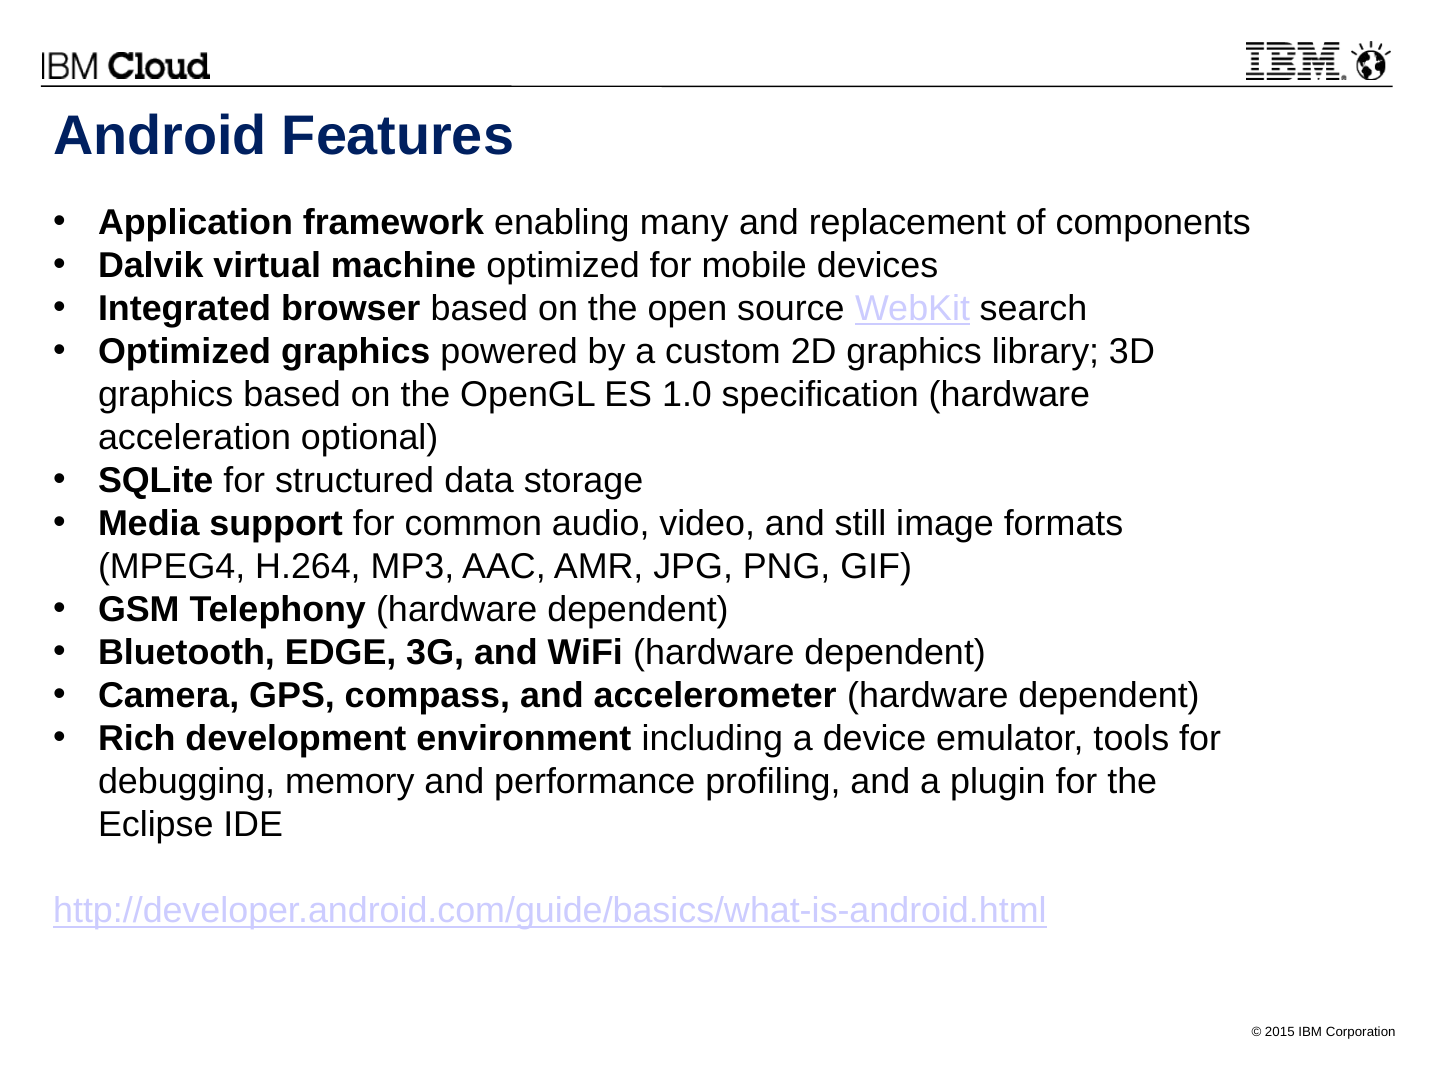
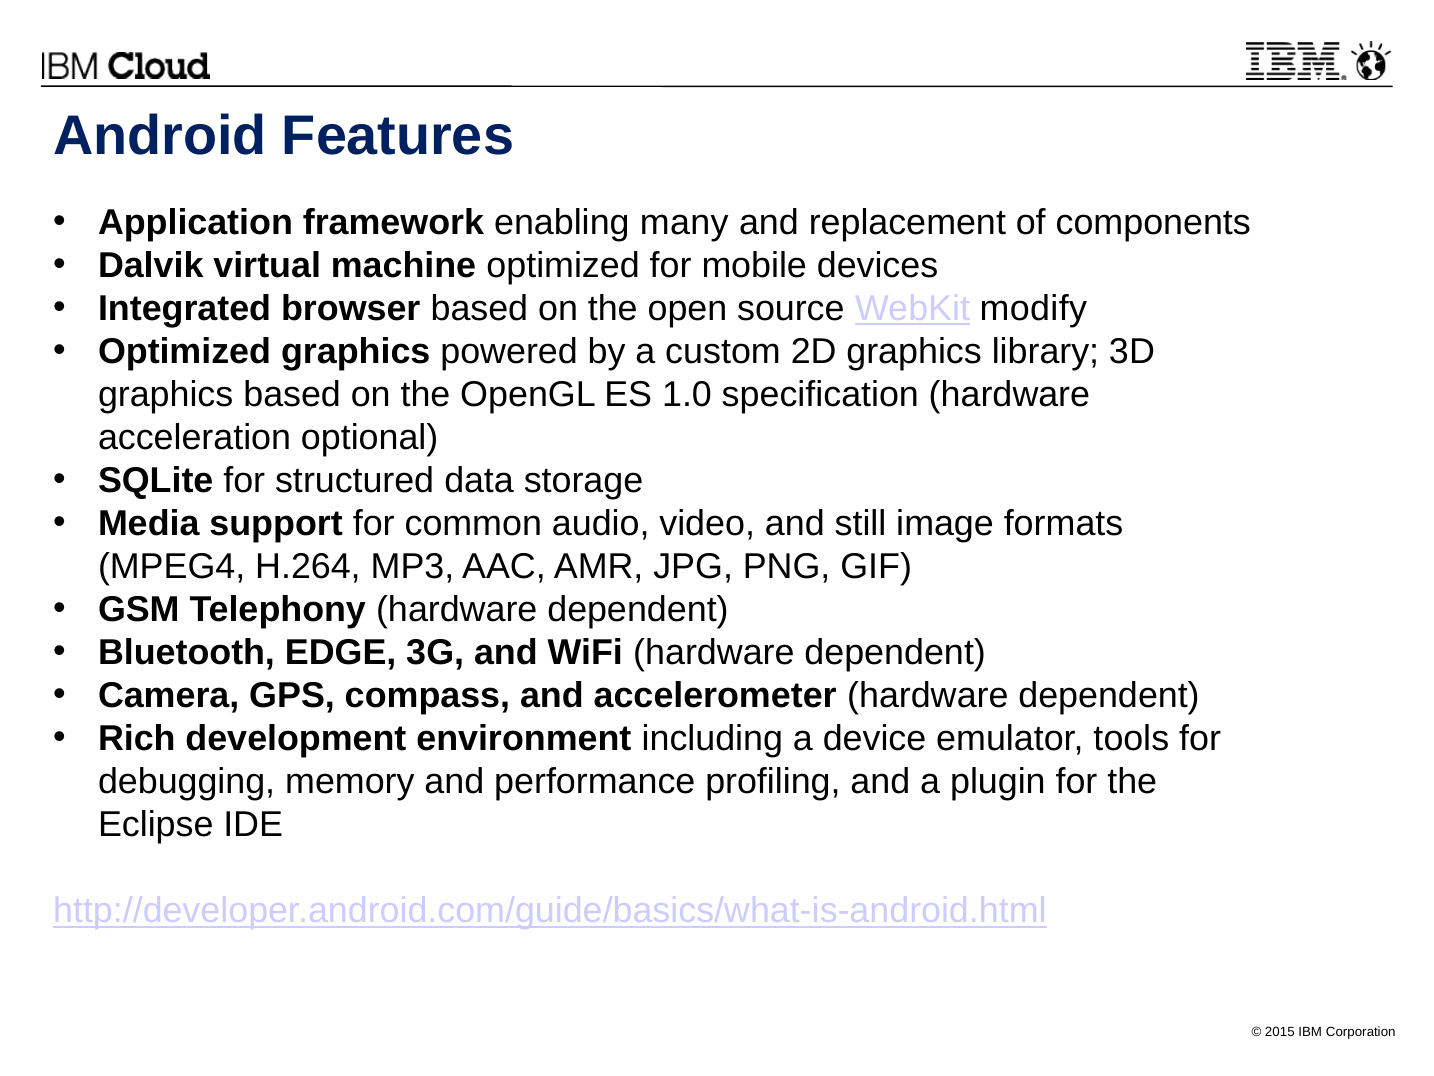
search: search -> modify (1033, 308)
